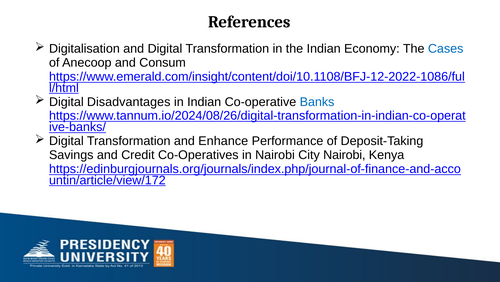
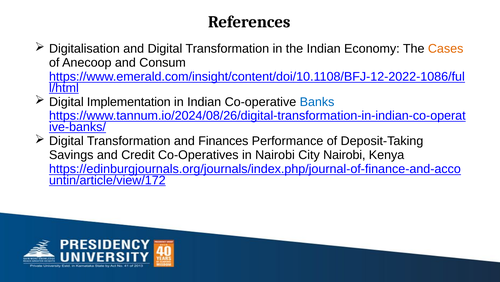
Cases colour: blue -> orange (446, 49)
Disadvantages: Disadvantages -> Implementation (129, 102)
Enhance: Enhance -> Finances (223, 141)
